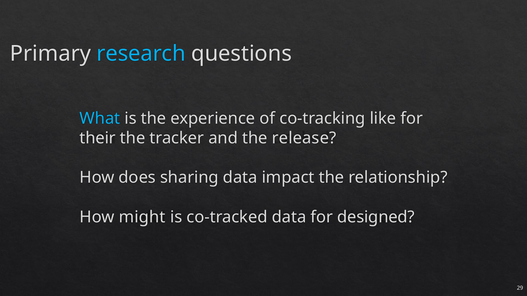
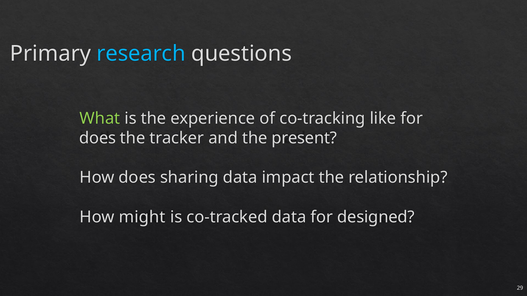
What colour: light blue -> light green (100, 118)
their: their -> does (98, 138)
release: release -> present (304, 138)
